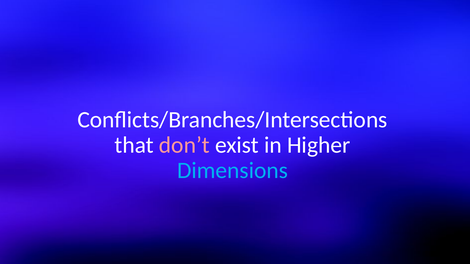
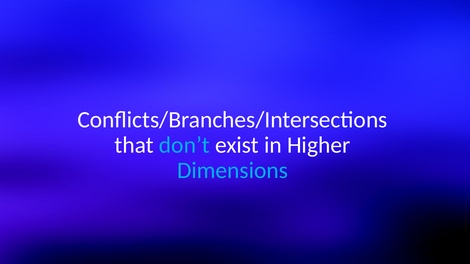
don’t colour: pink -> light blue (184, 145)
